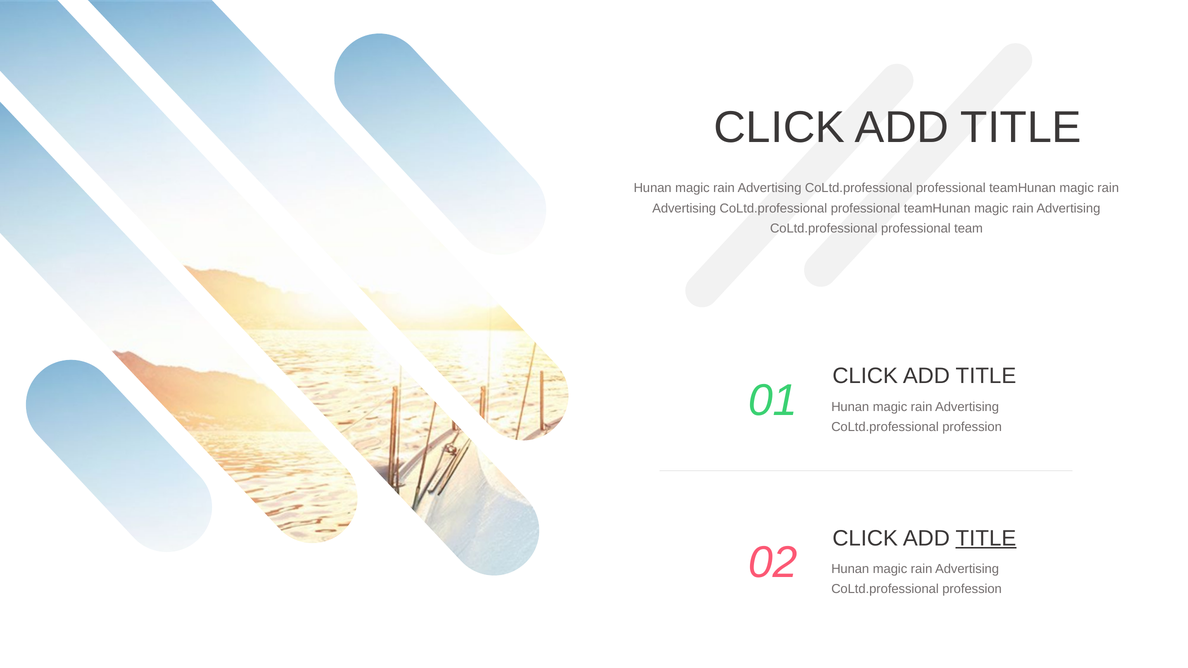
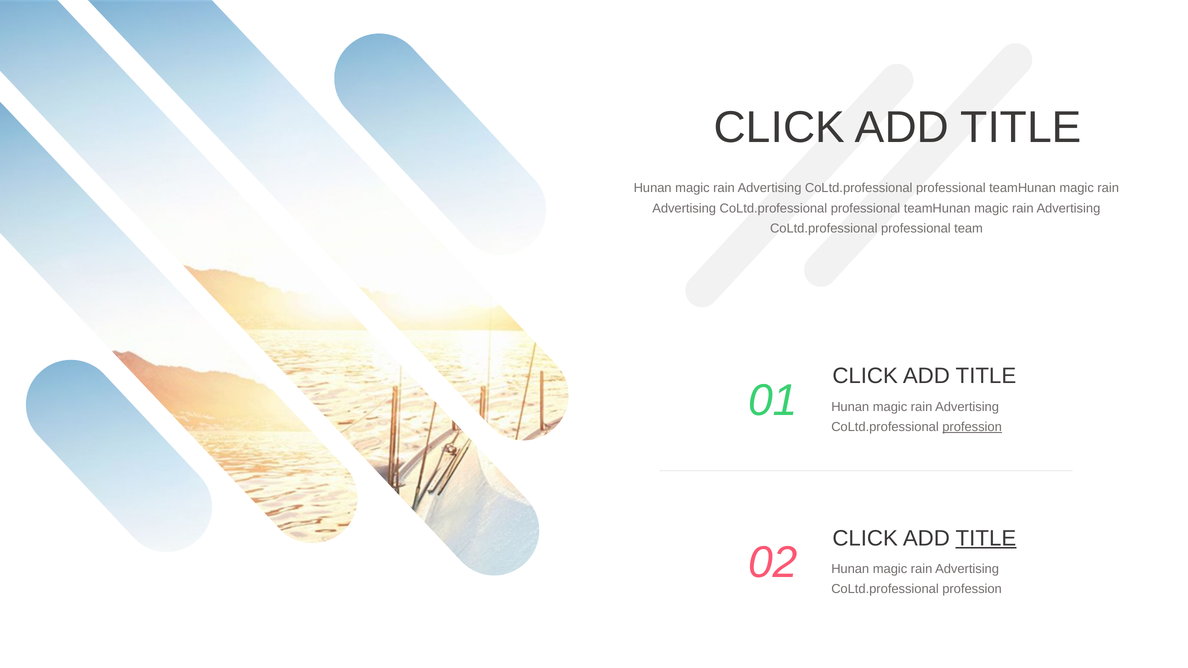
profession underline: none -> present (972, 427)
